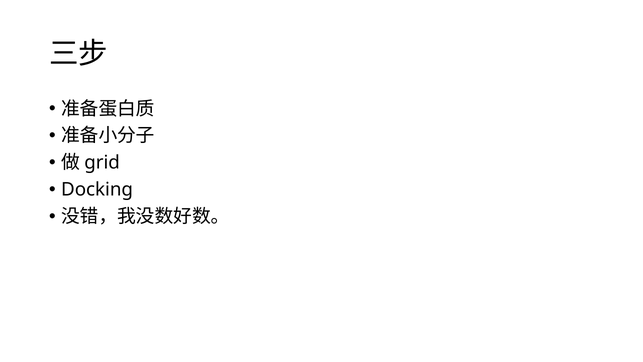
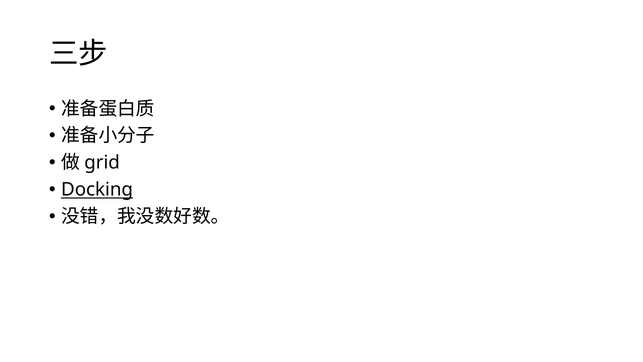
Docking underline: none -> present (97, 190)
